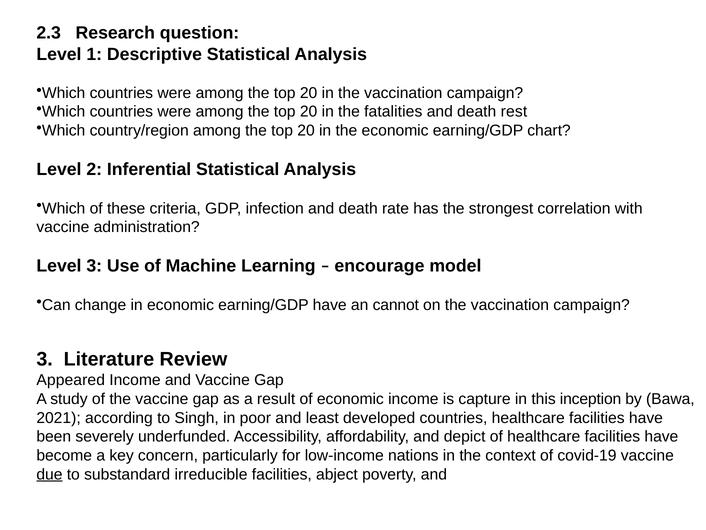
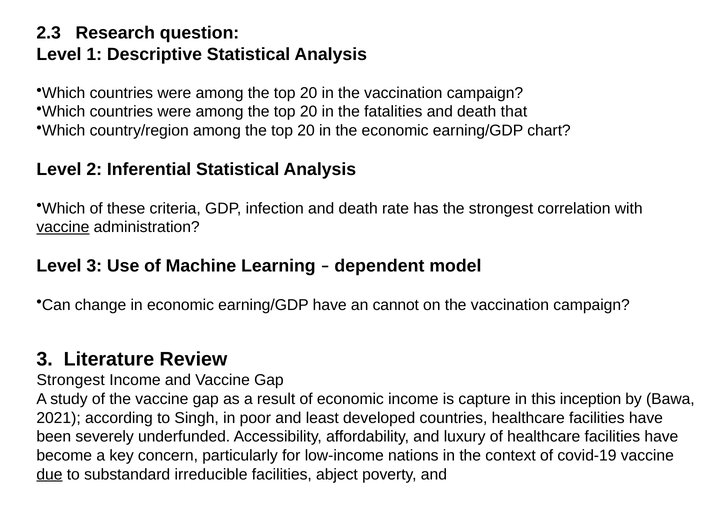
rest: rest -> that (514, 112)
vaccine underline: none -> present (63, 227)
encourage: encourage -> dependent (379, 266)
Appeared: Appeared -> Strongest (71, 380)
depict: depict -> luxury (465, 436)
